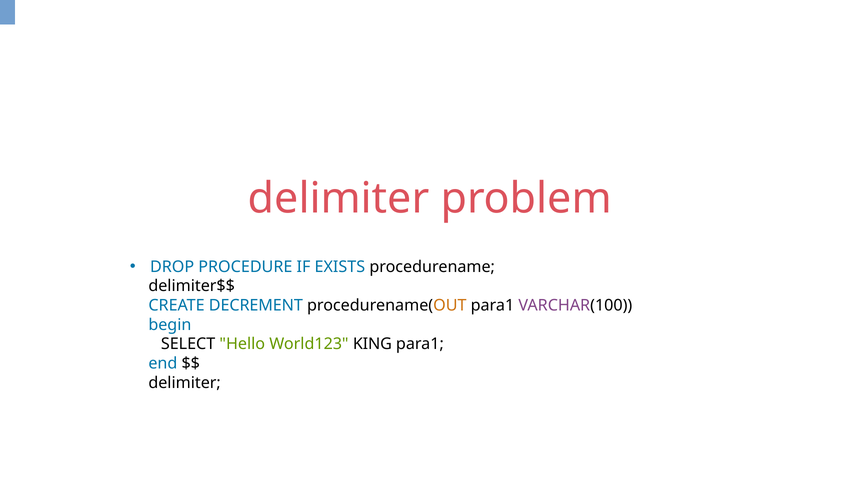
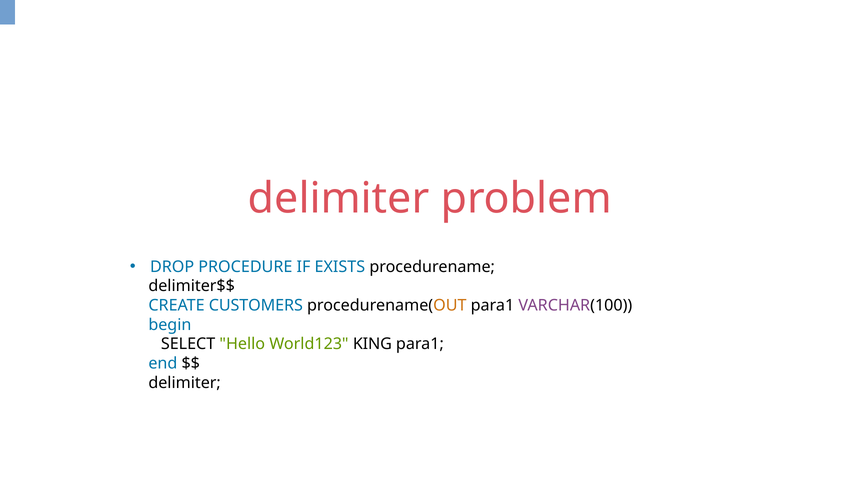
DECREMENT: DECREMENT -> CUSTOMERS (256, 305)
